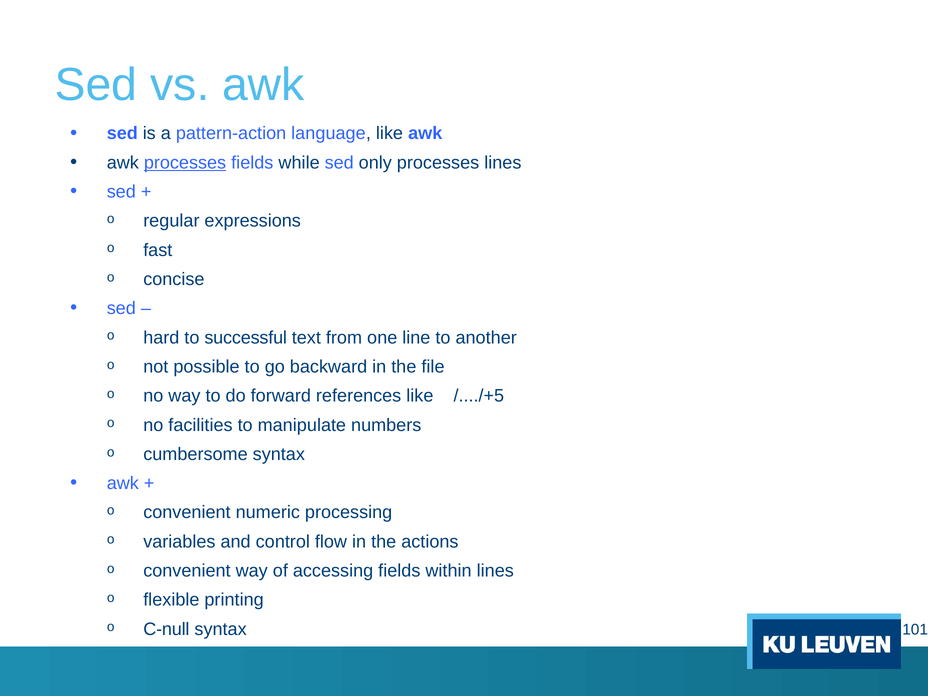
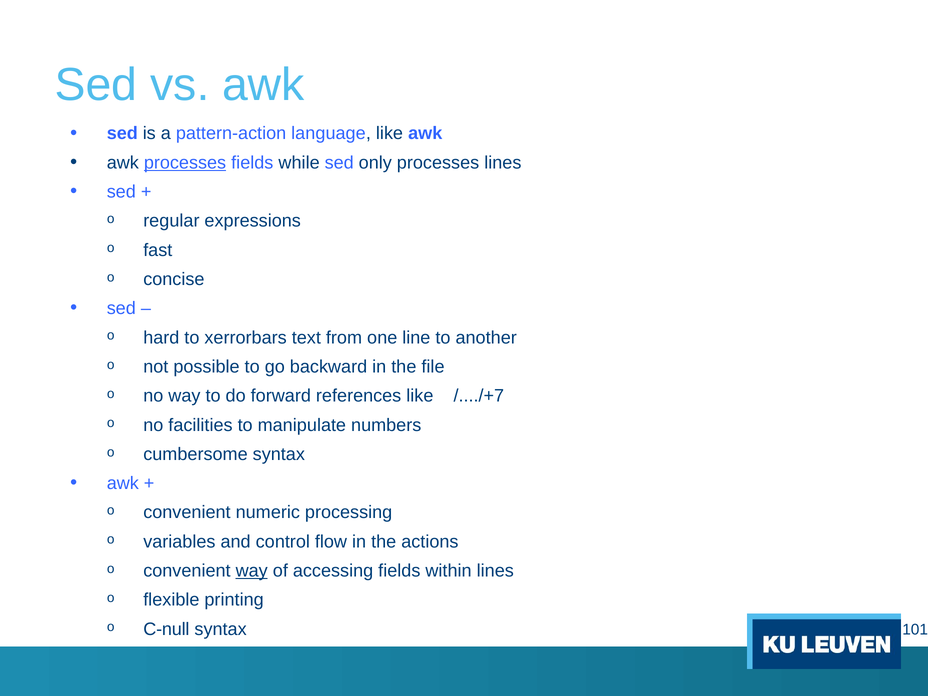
successful: successful -> xerrorbars (246, 338)
/..../+5: /..../+5 -> /..../+7 (479, 396)
way underline: none -> present (252, 571)
